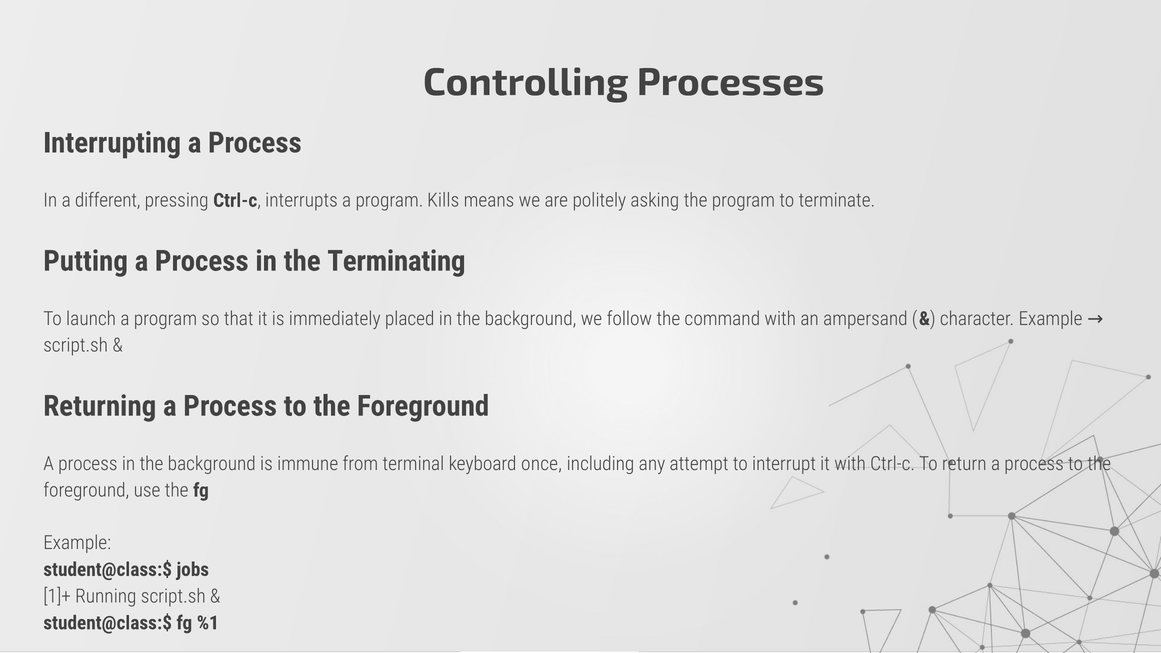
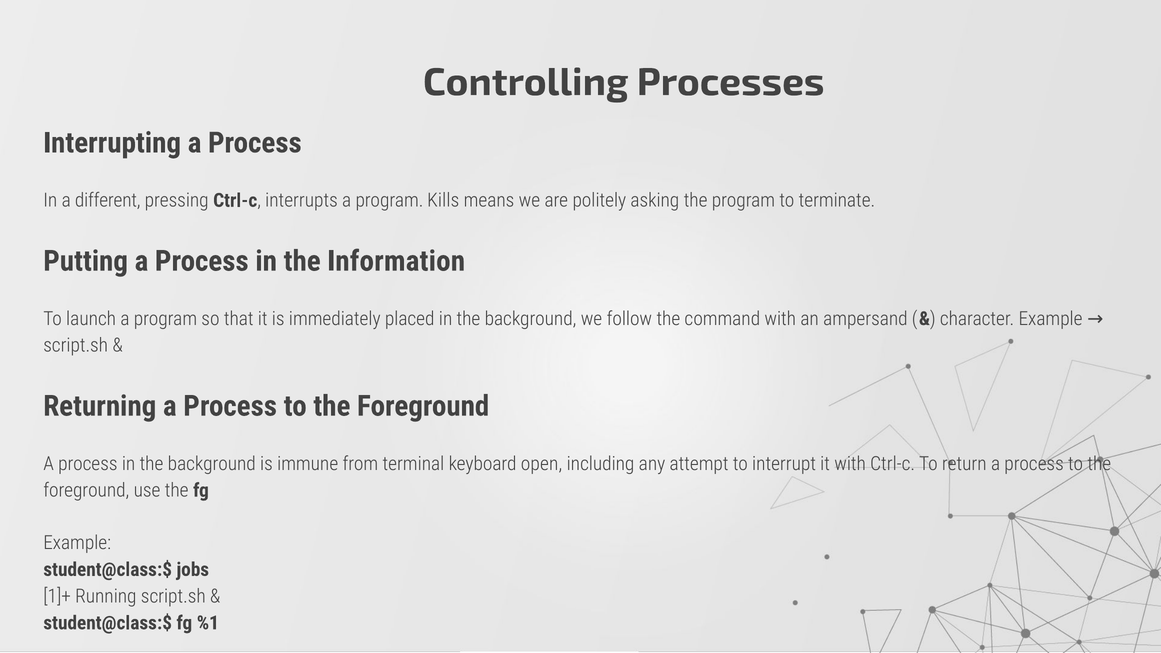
Terminating: Terminating -> Information (396, 261)
once: once -> open (542, 464)
